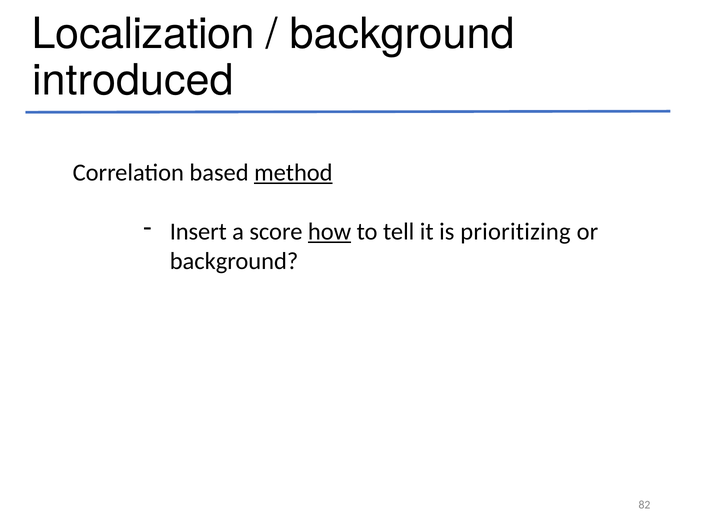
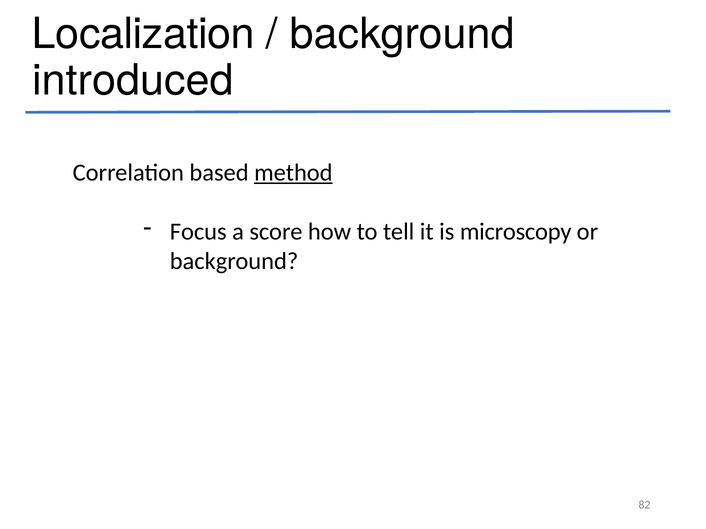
Insert: Insert -> Focus (198, 232)
how underline: present -> none (330, 232)
prioritizing: prioritizing -> microscopy (516, 232)
